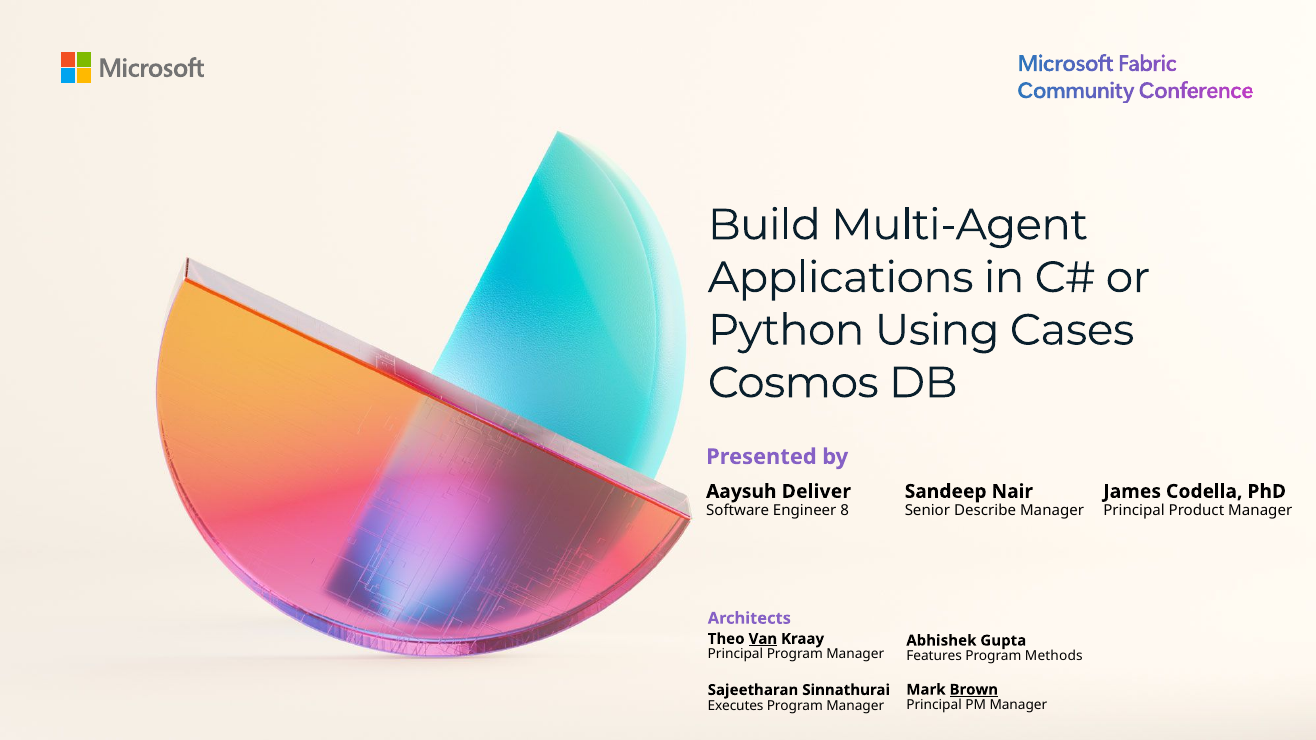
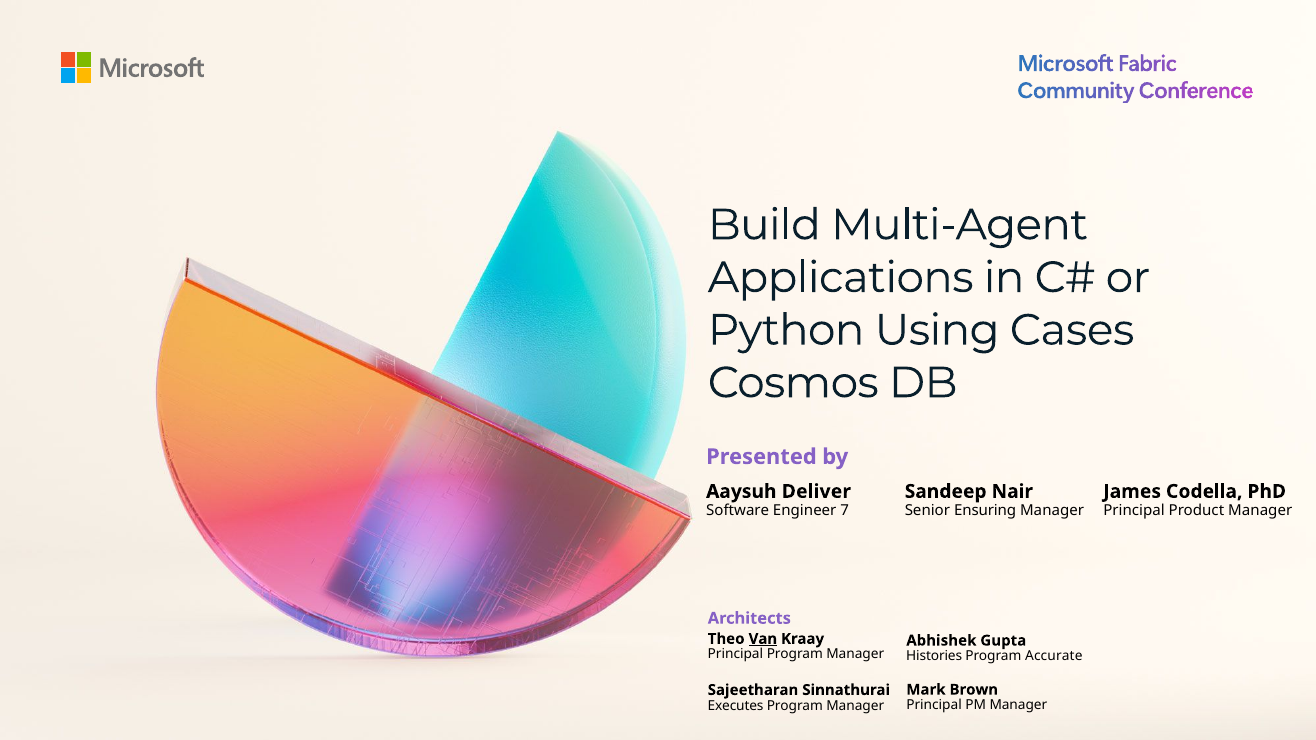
8: 8 -> 7 (845, 510)
Describe: Describe -> Ensuring (985, 510)
Features: Features -> Histories (934, 656)
Methods: Methods -> Accurate (1054, 656)
Brown underline: present -> none (974, 690)
